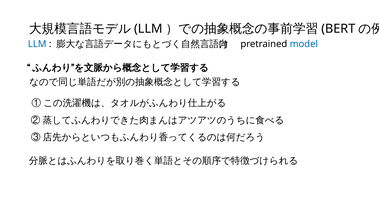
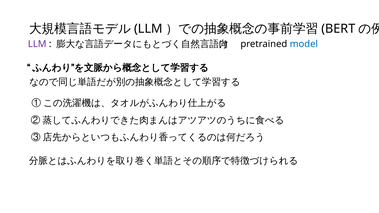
LLM colour: blue -> purple (37, 44)
